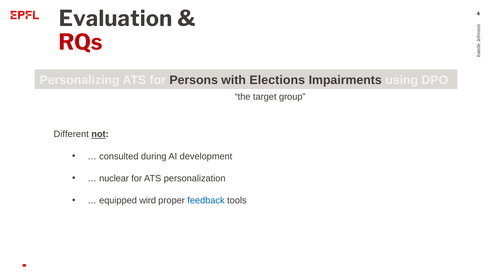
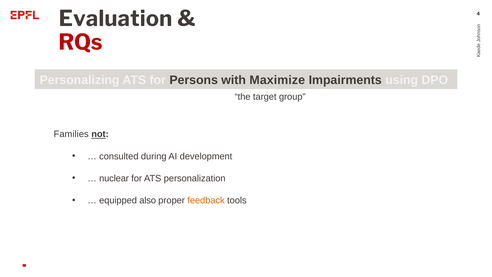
Elections: Elections -> Maximize (277, 80)
Different: Different -> Families (71, 134)
wird: wird -> also (148, 200)
feedback colour: blue -> orange (206, 200)
